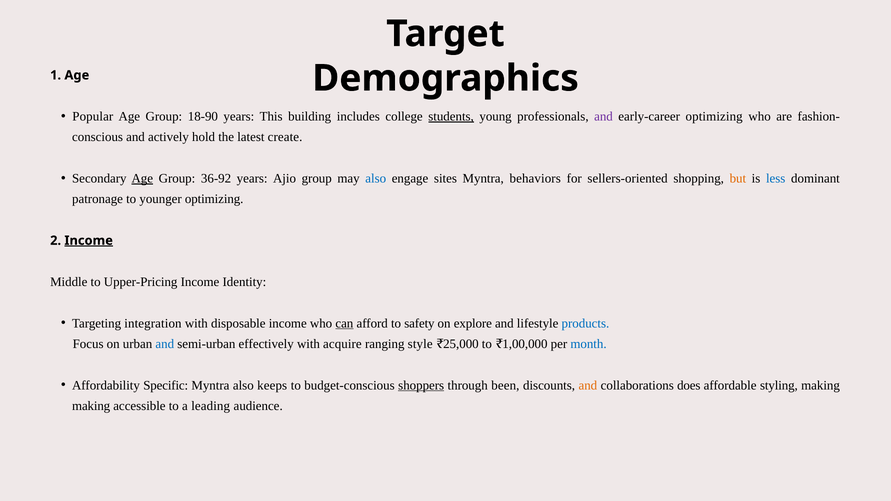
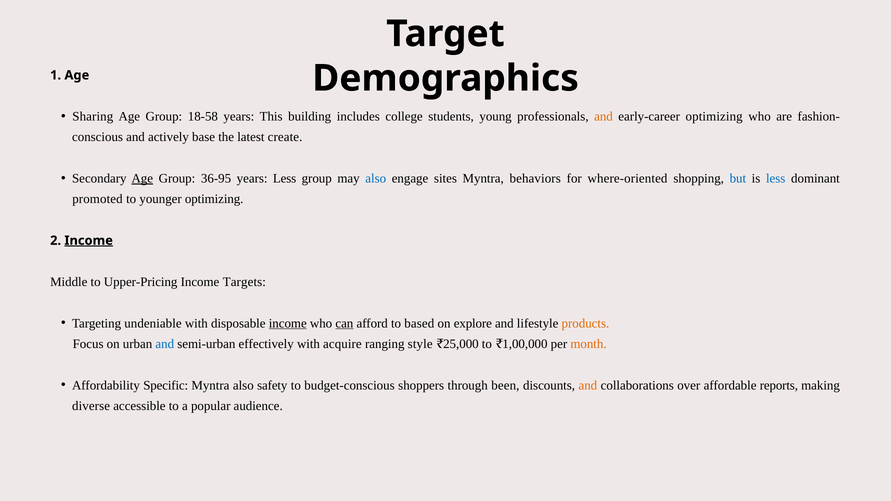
Popular: Popular -> Sharing (93, 117)
18-90: 18-90 -> 18-58 (203, 117)
students underline: present -> none (451, 117)
and colour: purple -> orange (604, 117)
hold: hold -> base (204, 137)
36-92: 36-92 -> 36-95 (216, 179)
years Ajio: Ajio -> Less (285, 179)
sellers-oriented: sellers-oriented -> where-oriented (628, 179)
but colour: orange -> blue (738, 179)
patronage: patronage -> promoted (97, 199)
Identity: Identity -> Targets (244, 282)
integration: integration -> undeniable (153, 323)
income underline: none -> present (288, 323)
safety: safety -> based (419, 323)
products colour: blue -> orange (585, 323)
month colour: blue -> orange (589, 344)
keeps: keeps -> safety (272, 385)
shoppers underline: present -> none (421, 385)
does: does -> over (689, 385)
styling: styling -> reports (779, 385)
making: making -> diverse (91, 406)
leading: leading -> popular (211, 406)
